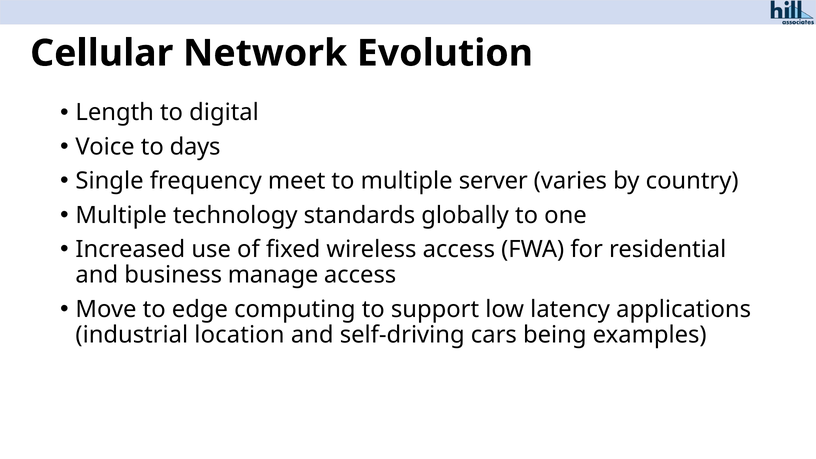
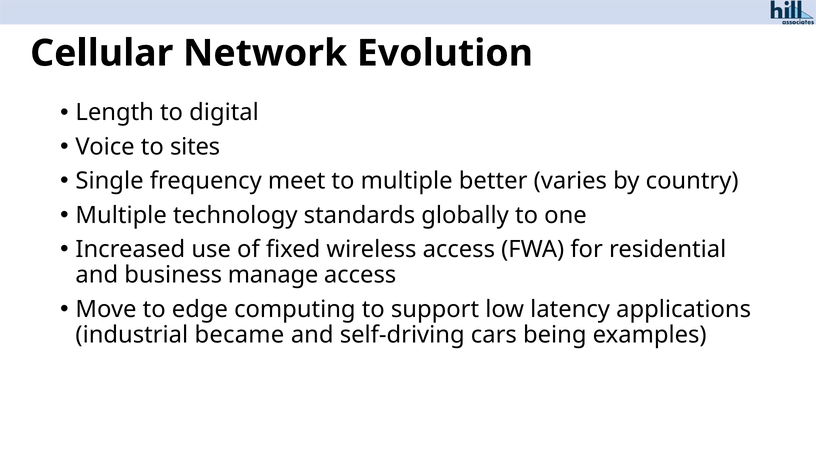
days: days -> sites (195, 147)
server: server -> better (493, 181)
location: location -> became (239, 335)
